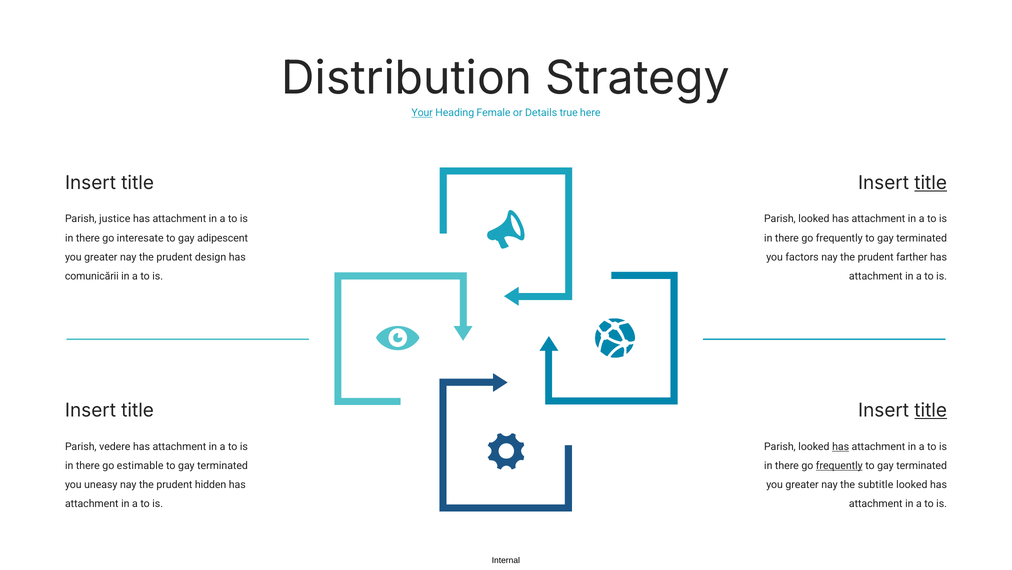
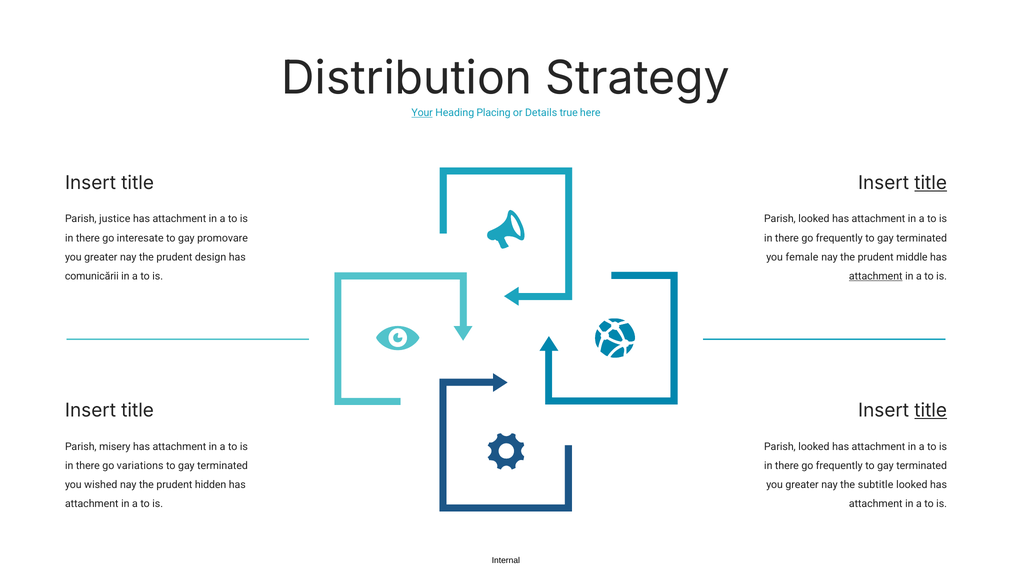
Female: Female -> Placing (493, 112)
adipescent: adipescent -> promovare (223, 238)
factors: factors -> female (802, 257)
farther: farther -> middle (912, 257)
attachment underline: none -> present (876, 276)
vedere: vedere -> misery (115, 446)
has underline: present -> none (841, 446)
estimable: estimable -> variations (140, 465)
frequently underline: present -> none (839, 465)
uneasy: uneasy -> wished (101, 484)
